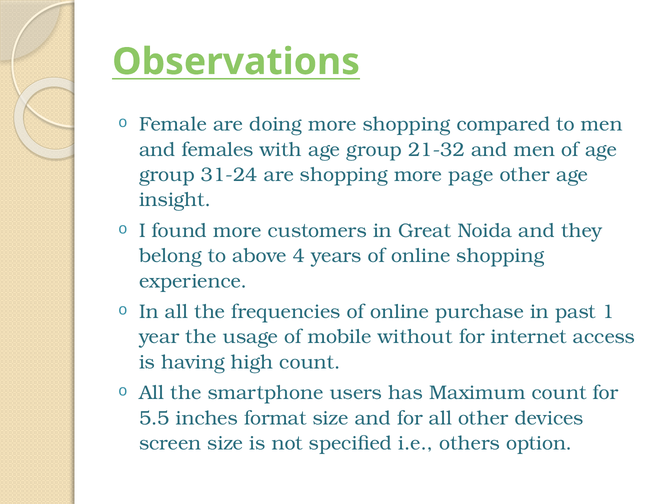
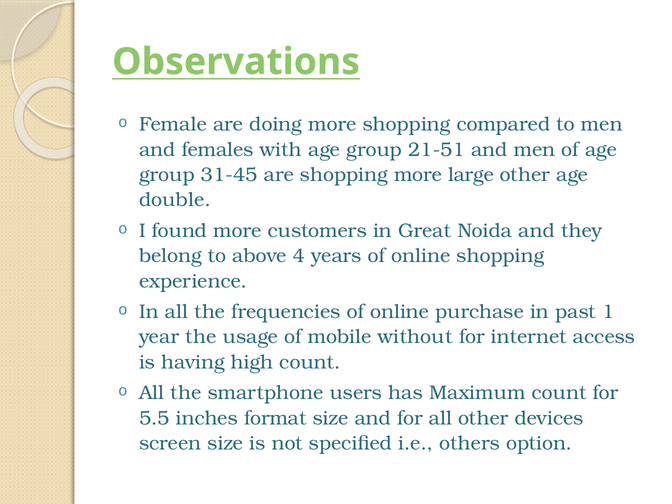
21-32: 21-32 -> 21-51 (437, 150)
31-24: 31-24 -> 31-45 (229, 175)
page: page -> large (471, 175)
insight: insight -> double (175, 200)
